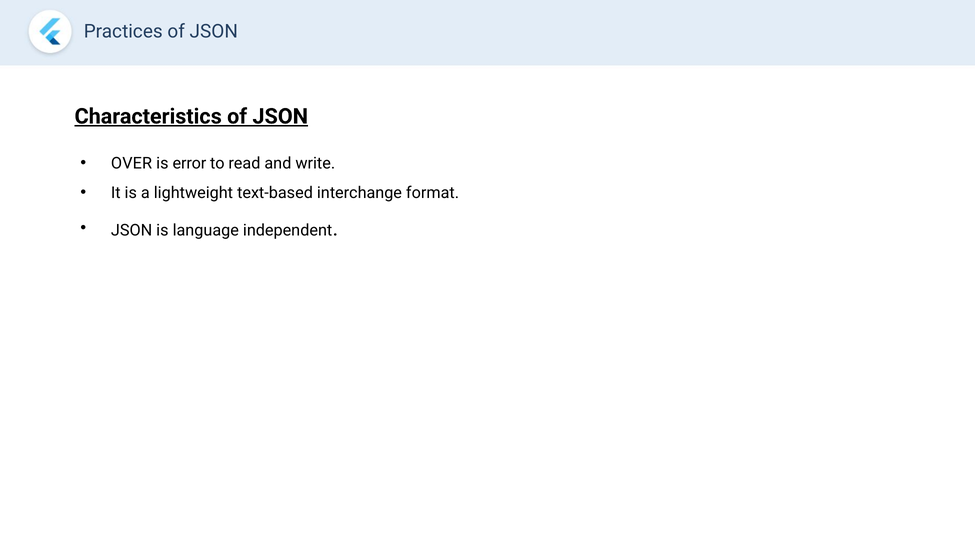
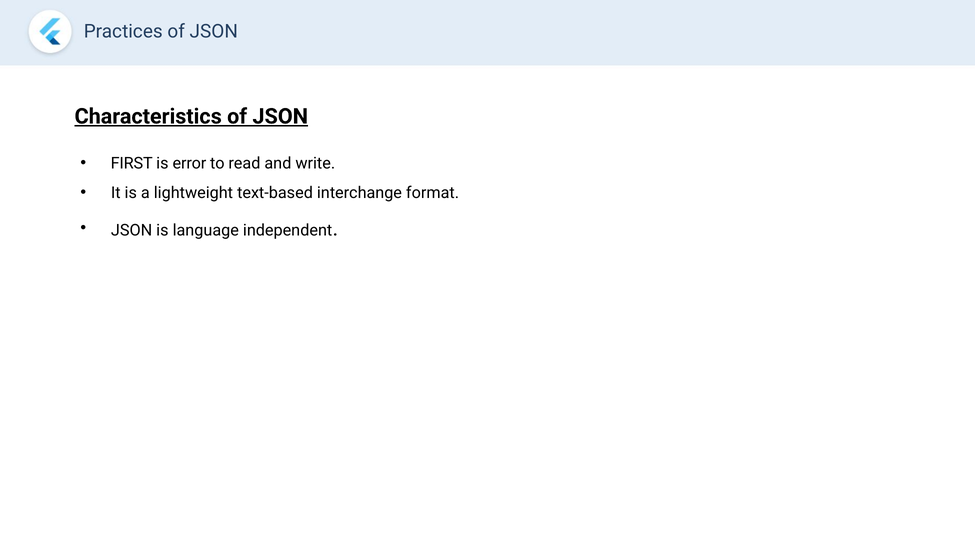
OVER: OVER -> FIRST (132, 164)
